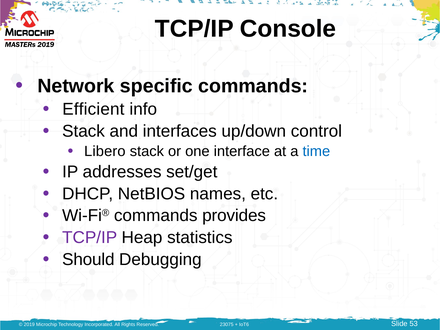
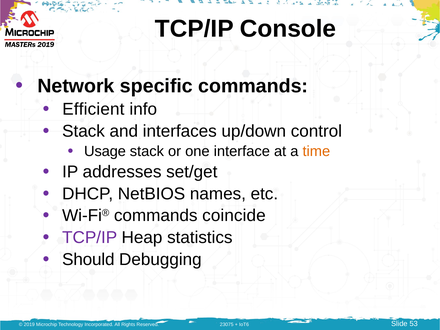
Libero: Libero -> Usage (105, 151)
time colour: blue -> orange (316, 151)
provides: provides -> coincide (234, 216)
